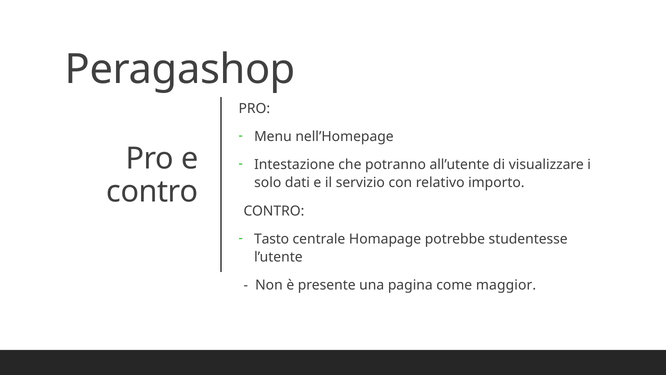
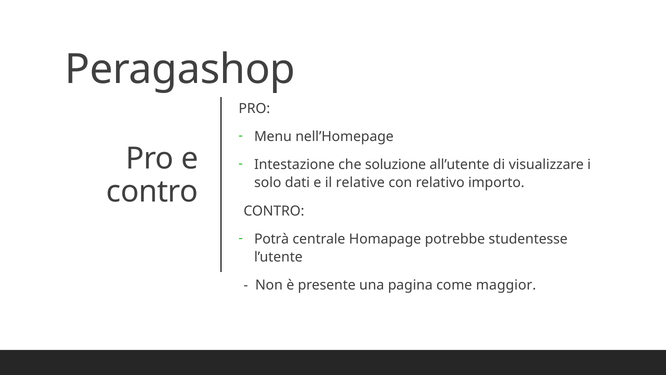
potranno: potranno -> soluzione (396, 164)
servizio: servizio -> relative (360, 183)
Tasto: Tasto -> Potrà (272, 239)
